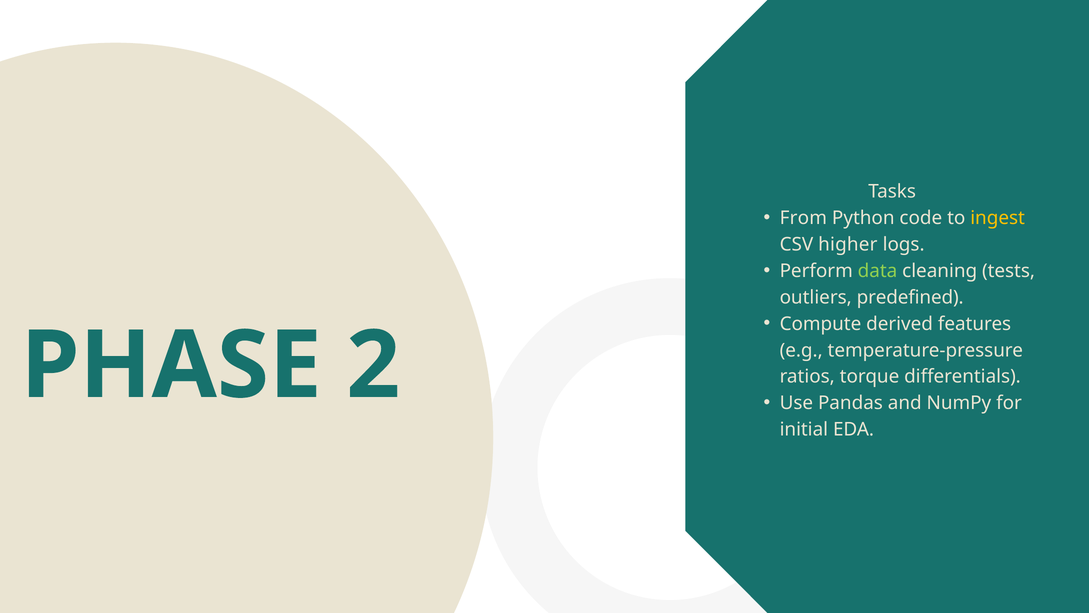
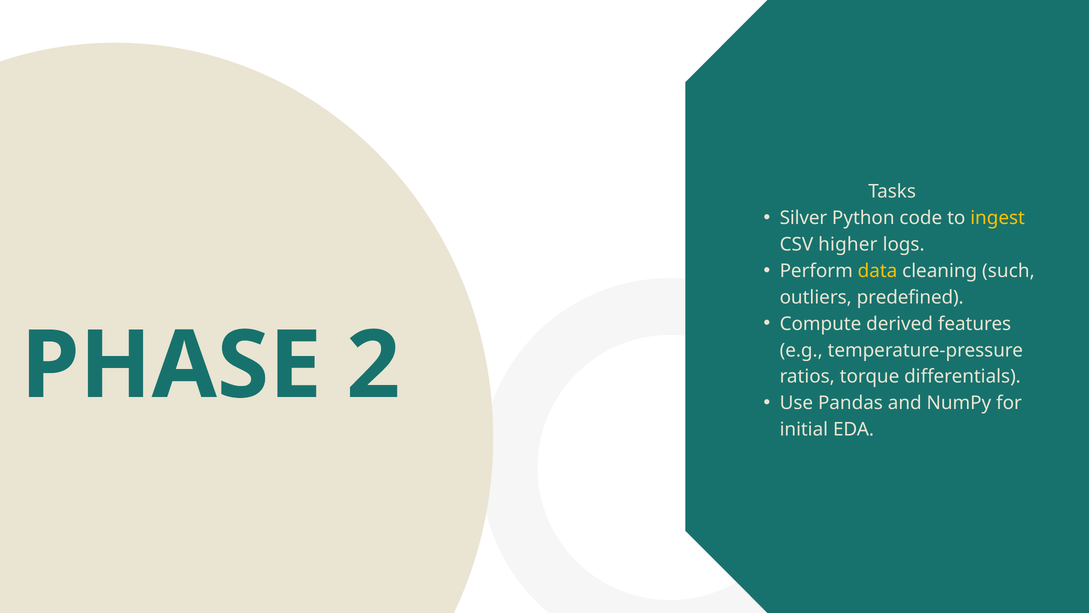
From: From -> Silver (803, 218)
data colour: light green -> yellow (878, 271)
tests: tests -> such (1008, 271)
